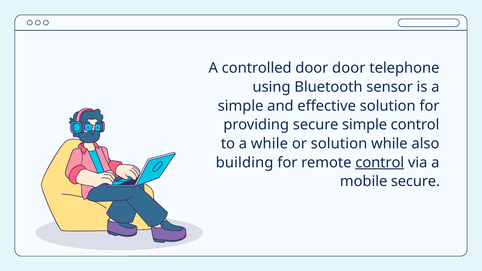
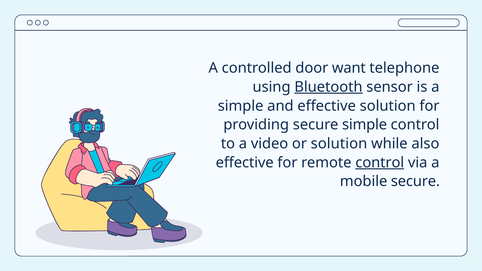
door door: door -> want (349, 68)
Bluetooth underline: none -> present (328, 87)
a while: while -> video (270, 144)
building: building -> effective (245, 163)
